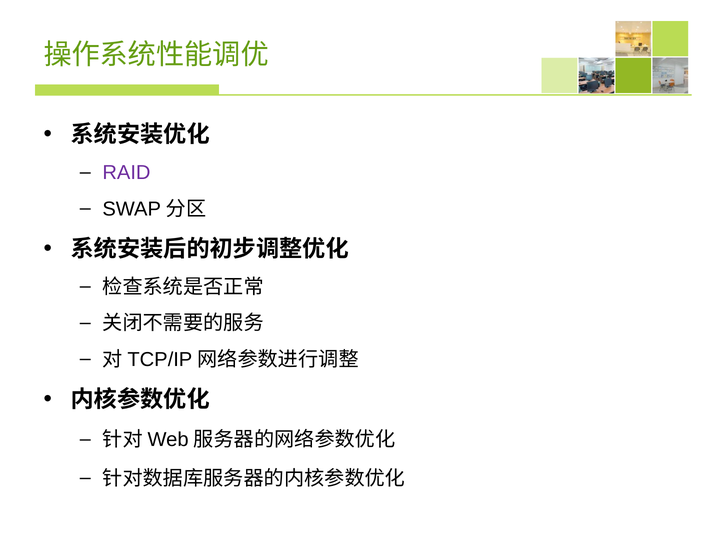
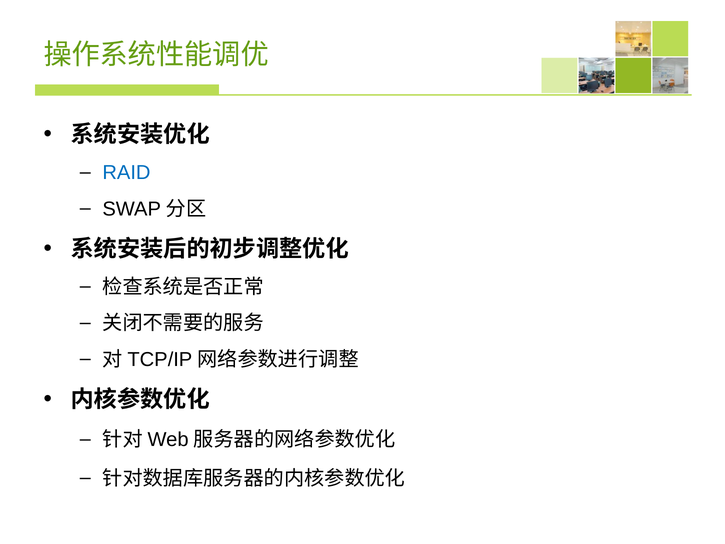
RAID colour: purple -> blue (126, 173)
